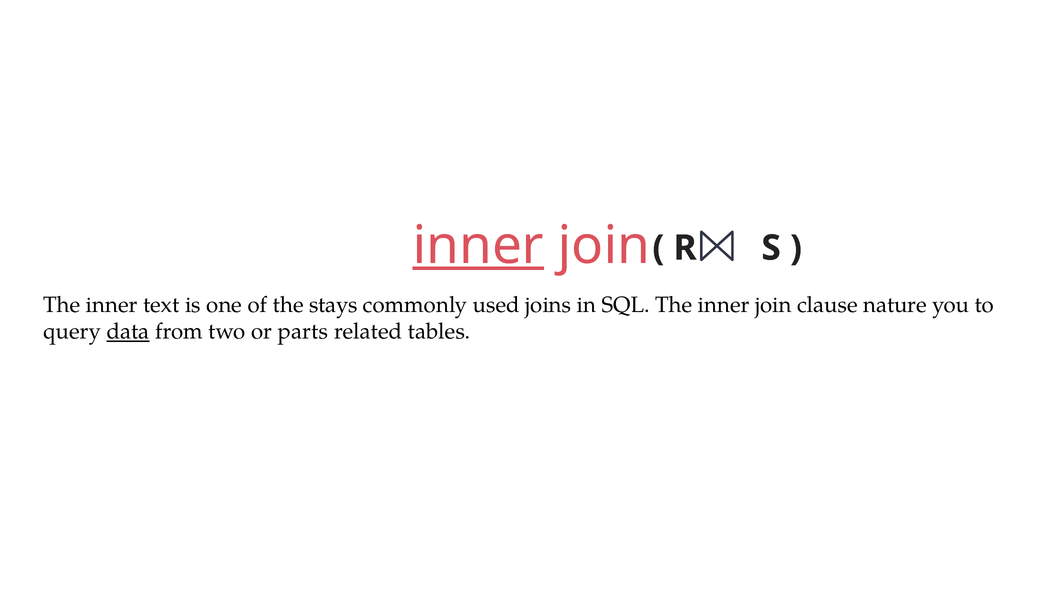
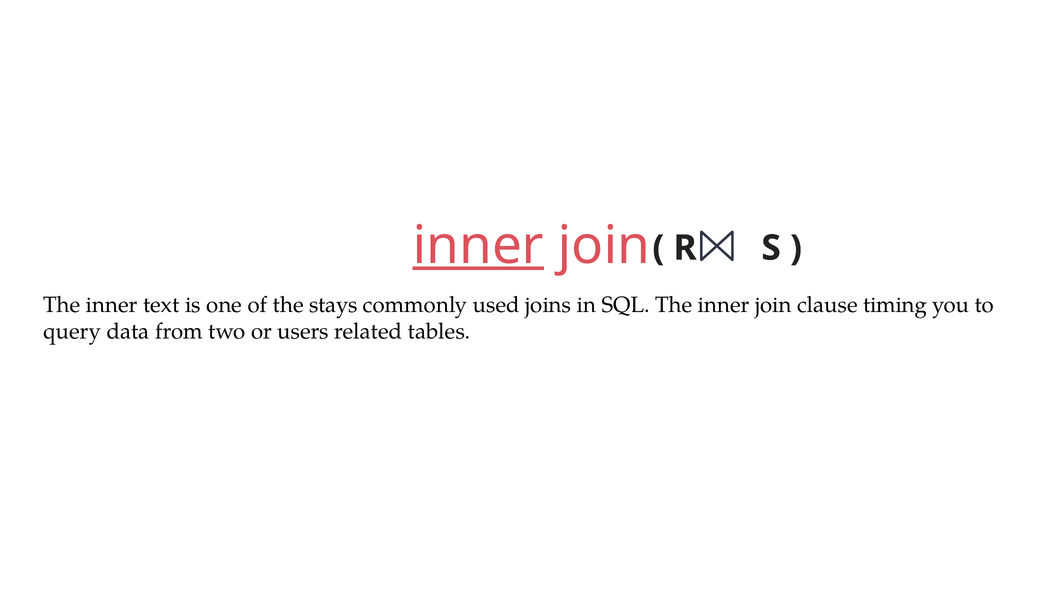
nature: nature -> timing (895, 305)
data underline: present -> none (128, 332)
parts: parts -> users (303, 332)
